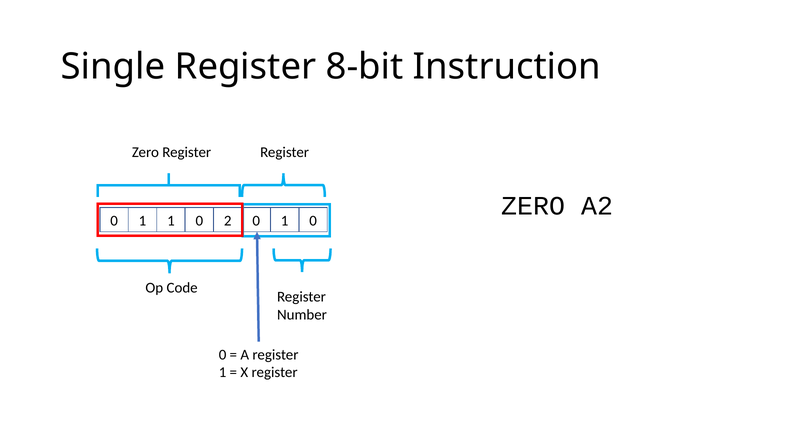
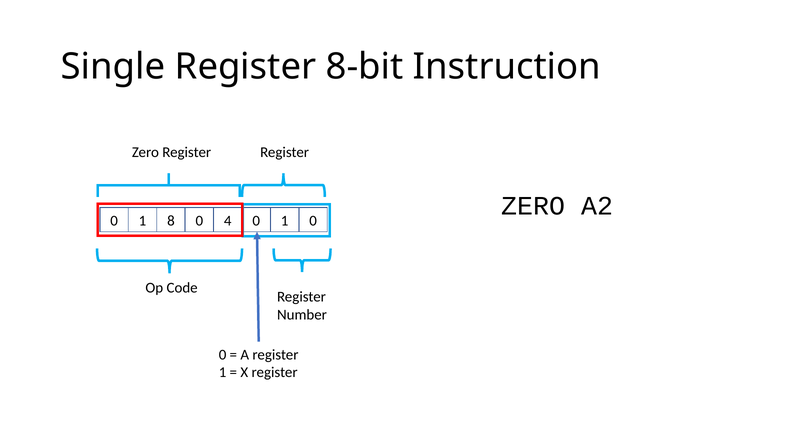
1 1: 1 -> 8 (171, 221)
2: 2 -> 4 (228, 221)
